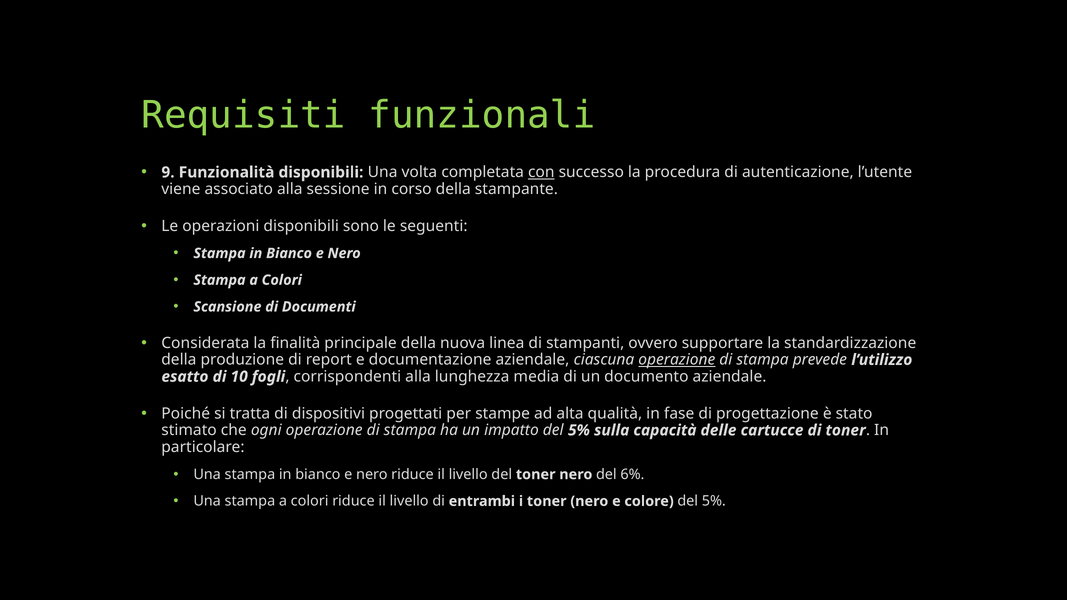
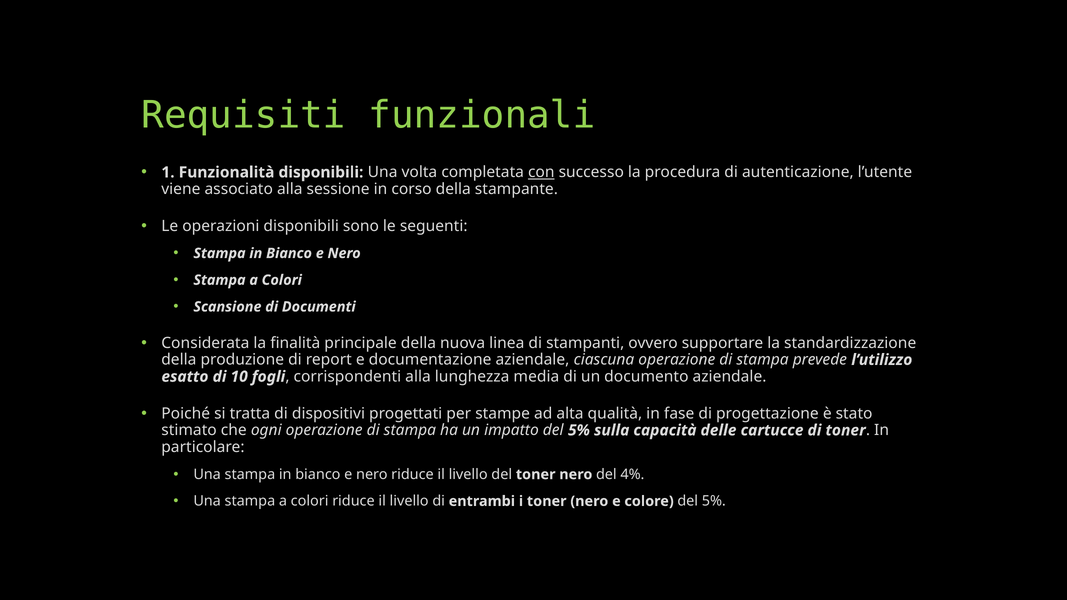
9: 9 -> 1 (168, 172)
operazione underline: present -> none (677, 360)
6%: 6% -> 4% (632, 475)
